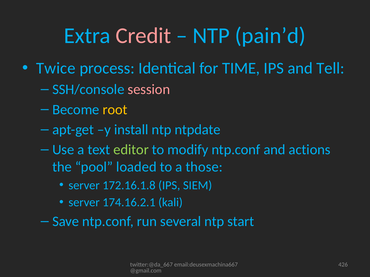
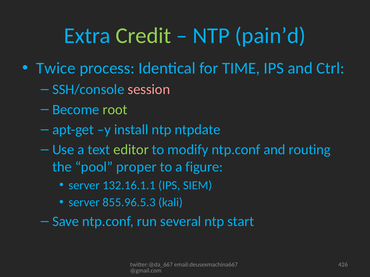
Credit colour: pink -> light green (143, 36)
Tell: Tell -> Ctrl (331, 68)
root colour: yellow -> light green (115, 110)
actions: actions -> routing (310, 150)
loaded: loaded -> proper (136, 167)
those: those -> figure (204, 167)
172.16.1.8: 172.16.1.8 -> 132.16.1.1 (129, 186)
174.16.2.1: 174.16.2.1 -> 855.96.5.3 (129, 203)
